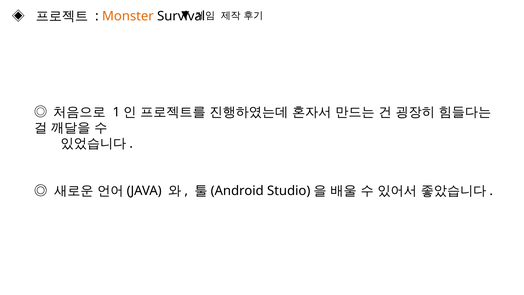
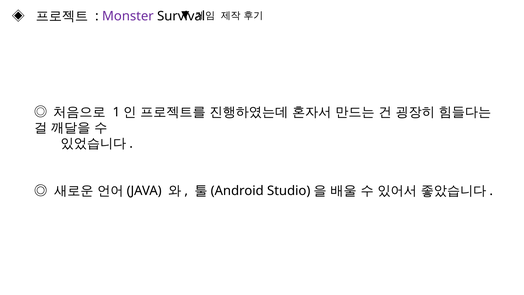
Monster colour: orange -> purple (128, 16)
